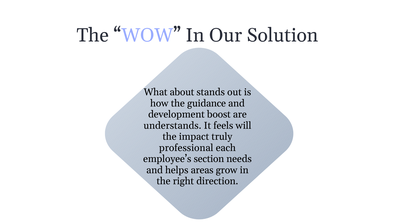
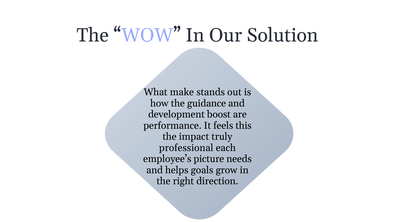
about: about -> make (182, 92)
understands: understands -> performance (172, 126)
will: will -> this (244, 126)
section: section -> picture (209, 159)
areas: areas -> goals (202, 170)
